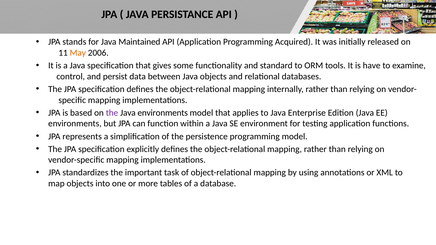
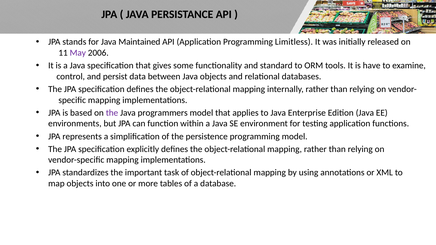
Acquired: Acquired -> Limitless (294, 42)
May colour: orange -> purple (78, 53)
Java environments: environments -> programmers (163, 113)
